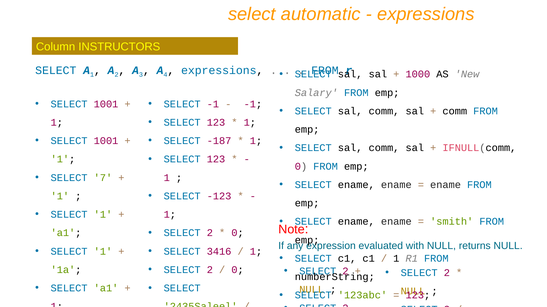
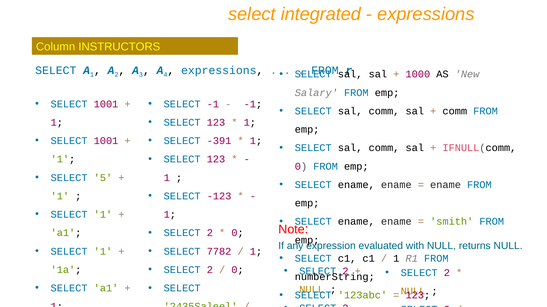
automatic: automatic -> integrated (321, 14)
-187: -187 -> -391 (219, 141)
7: 7 -> 5 (103, 178)
3416: 3416 -> 7782 (219, 252)
